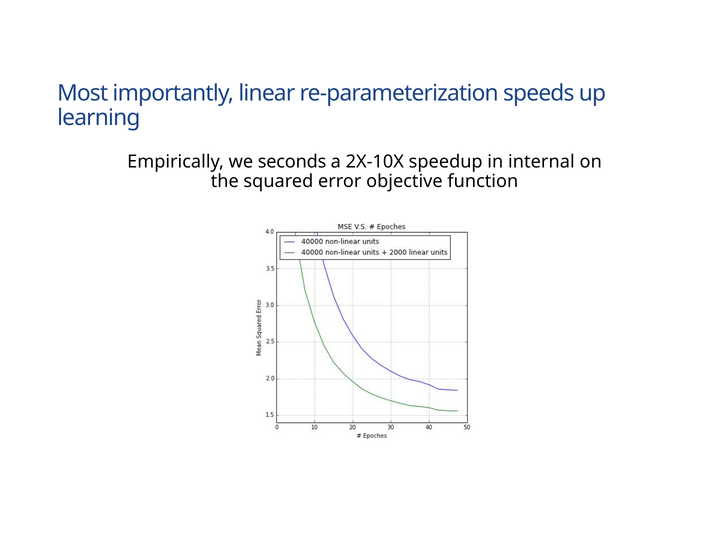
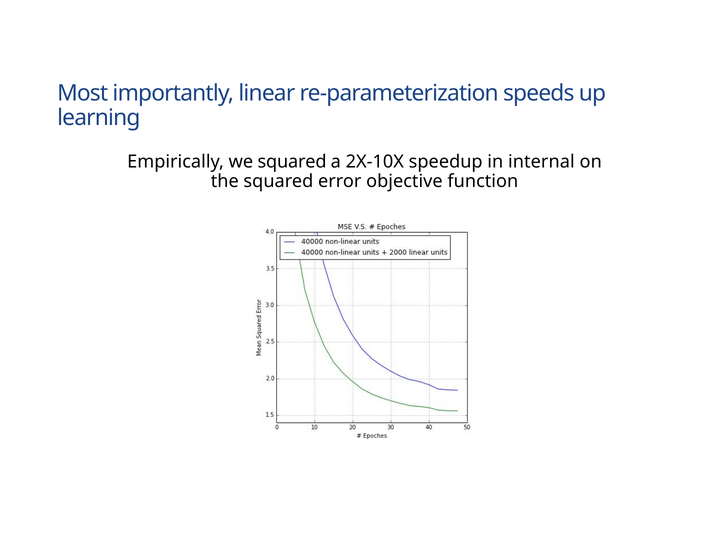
we seconds: seconds -> squared (292, 162)
